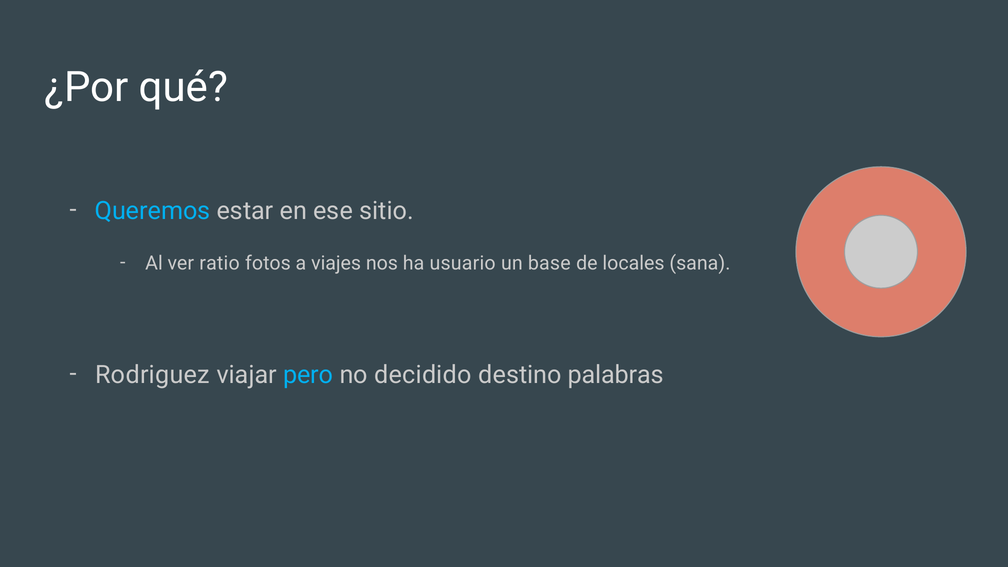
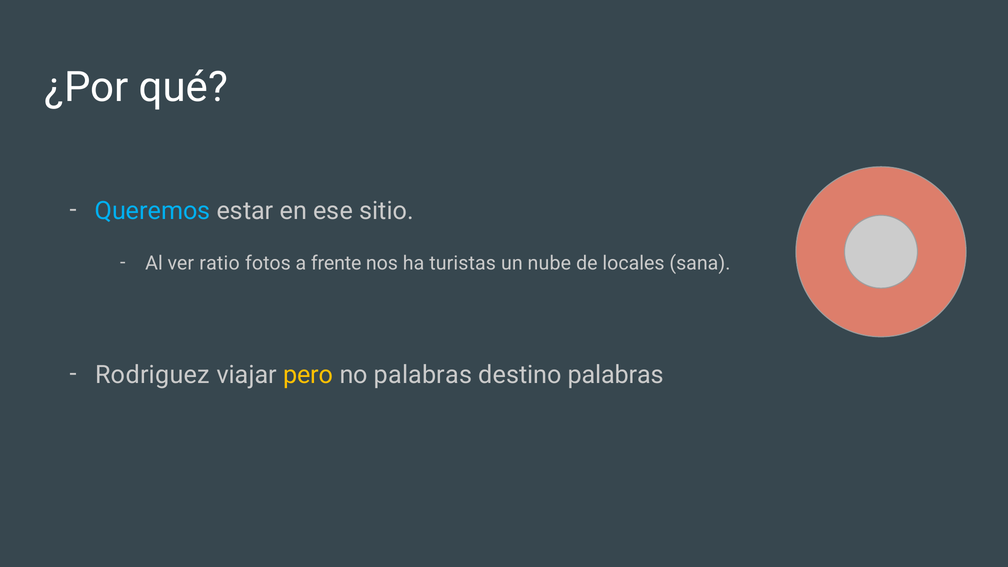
viajes: viajes -> frente (336, 264)
usuario: usuario -> turistas (463, 264)
base: base -> nube (549, 264)
pero colour: light blue -> yellow (308, 375)
no decidido: decidido -> palabras (423, 375)
